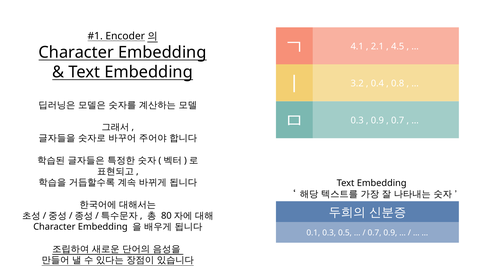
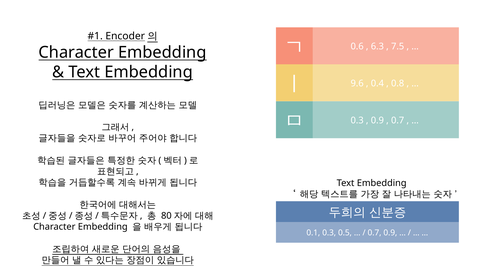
4.1: 4.1 -> 0.6 (357, 46)
2.1: 2.1 -> 6.3 (377, 46)
4.5: 4.5 -> 7.5 (398, 46)
3.2: 3.2 -> 9.6 (357, 83)
